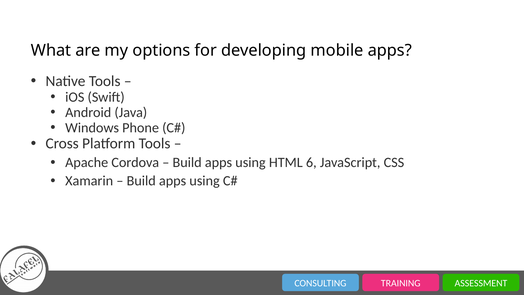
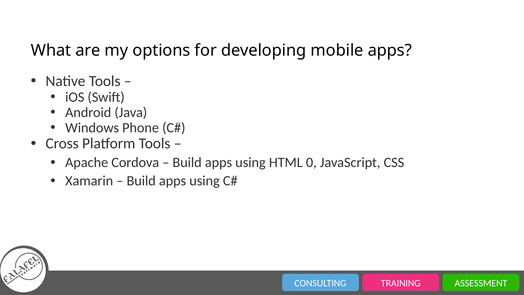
6: 6 -> 0 (311, 162)
